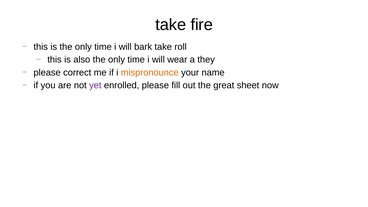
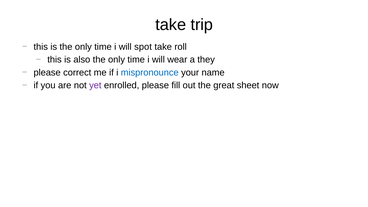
fire: fire -> trip (202, 25)
bark: bark -> spot (143, 47)
mispronounce colour: orange -> blue (150, 73)
